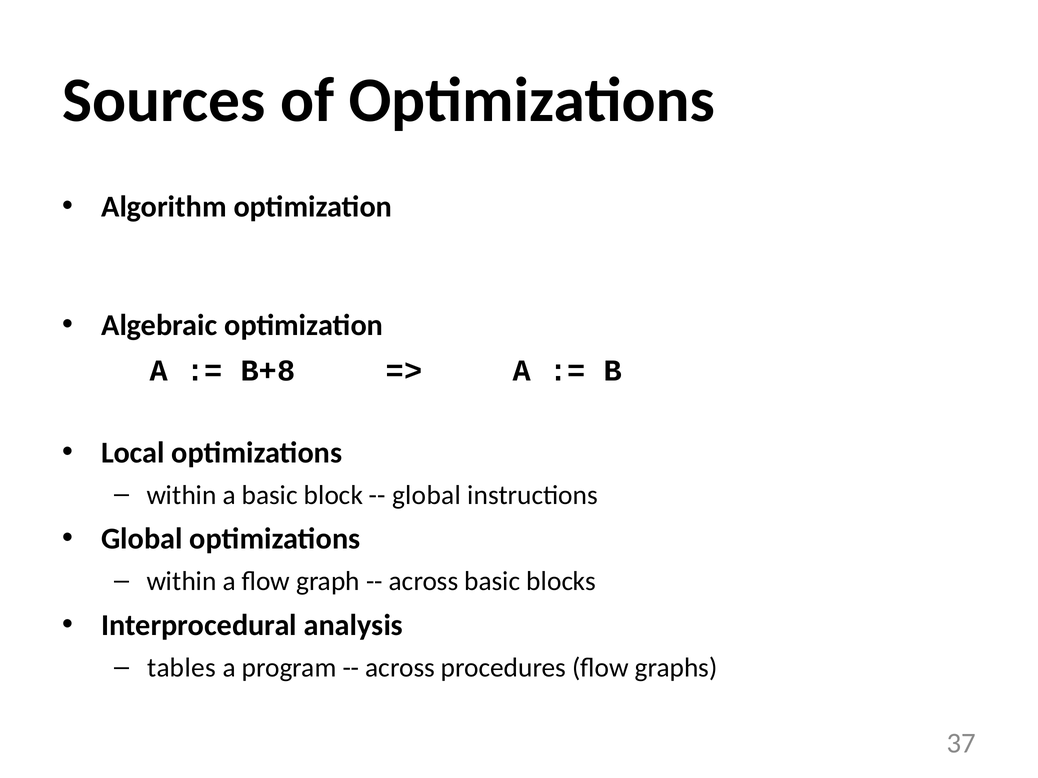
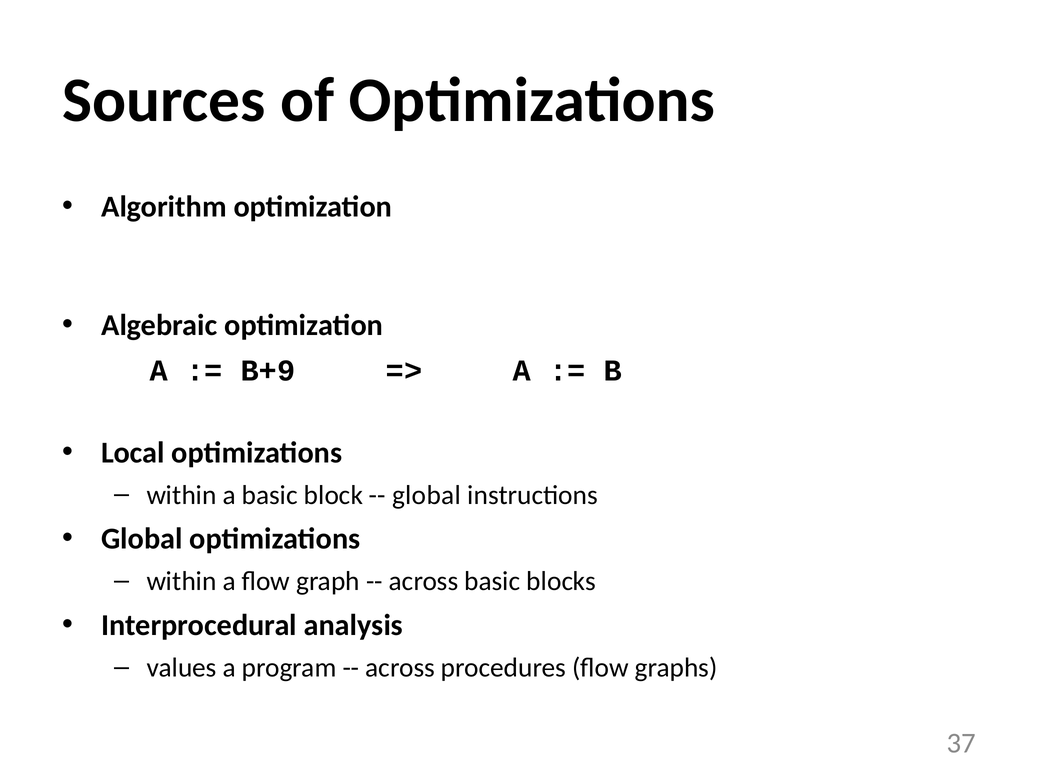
B+8: B+8 -> B+9 (268, 371)
tables: tables -> values (182, 668)
